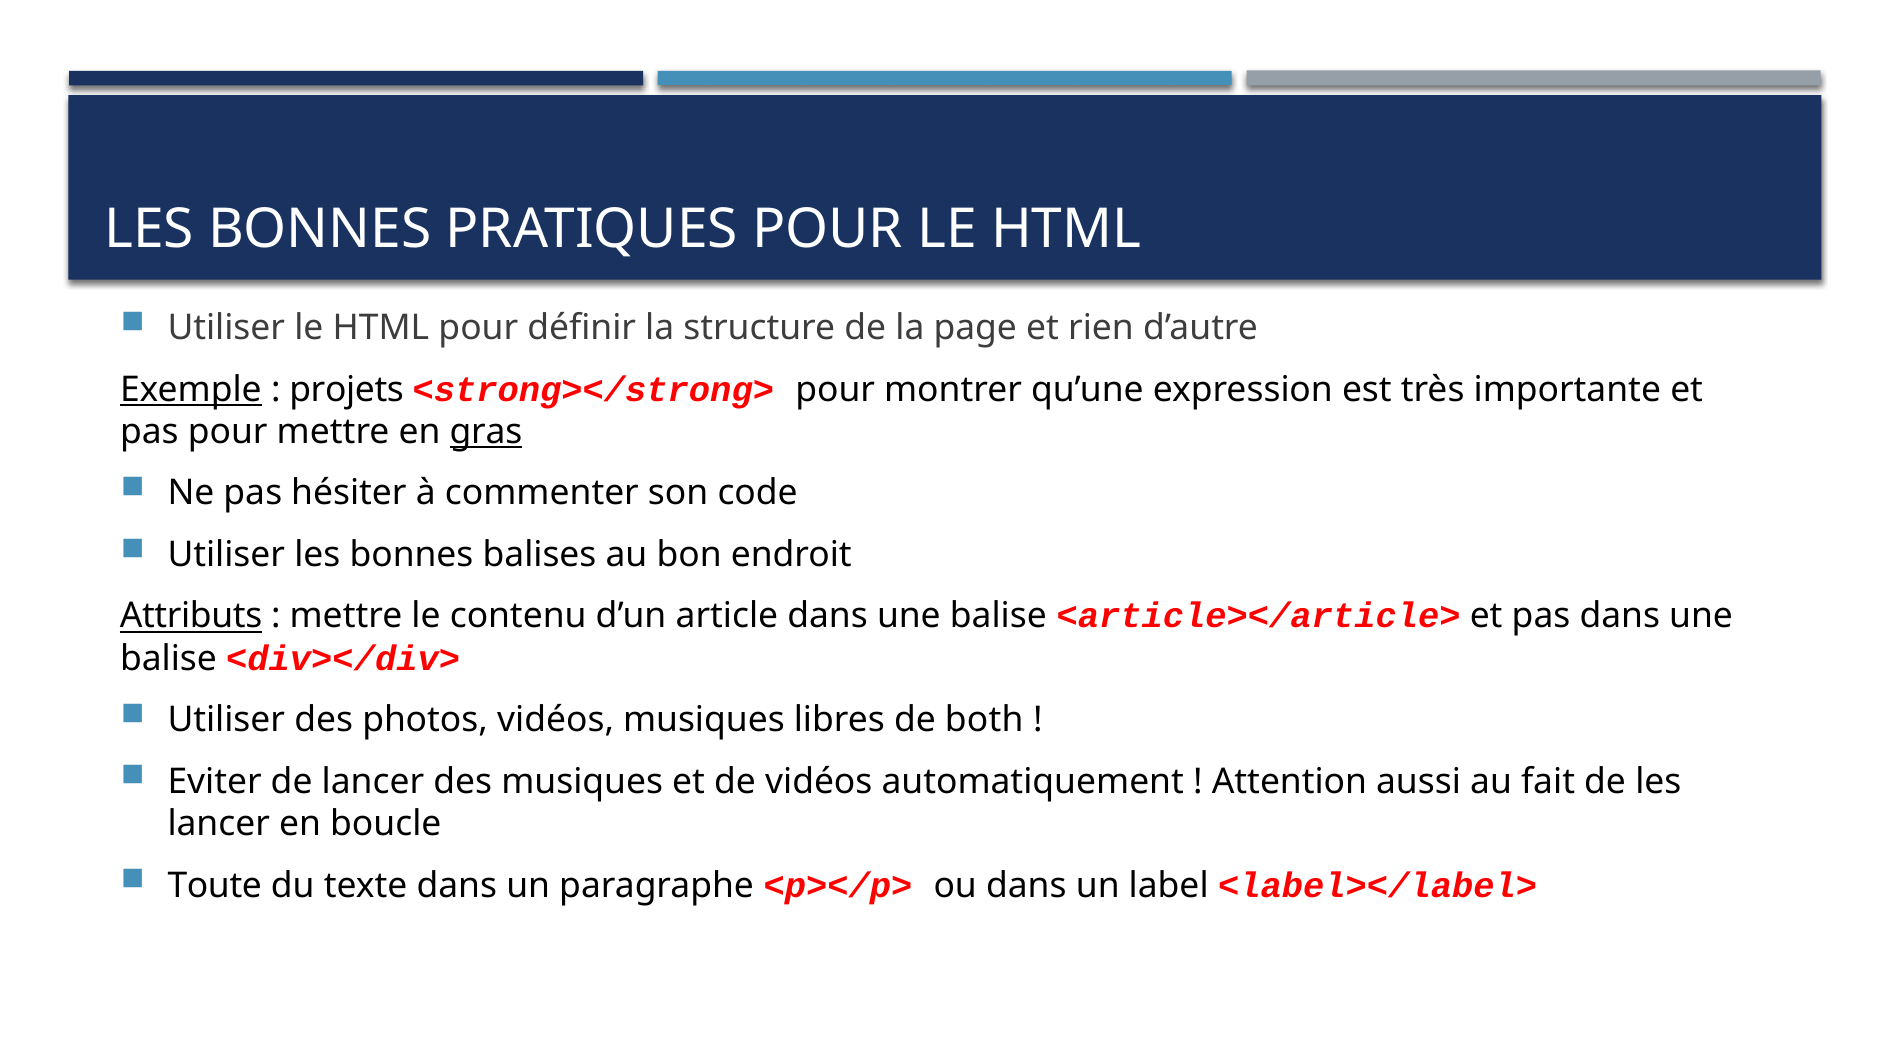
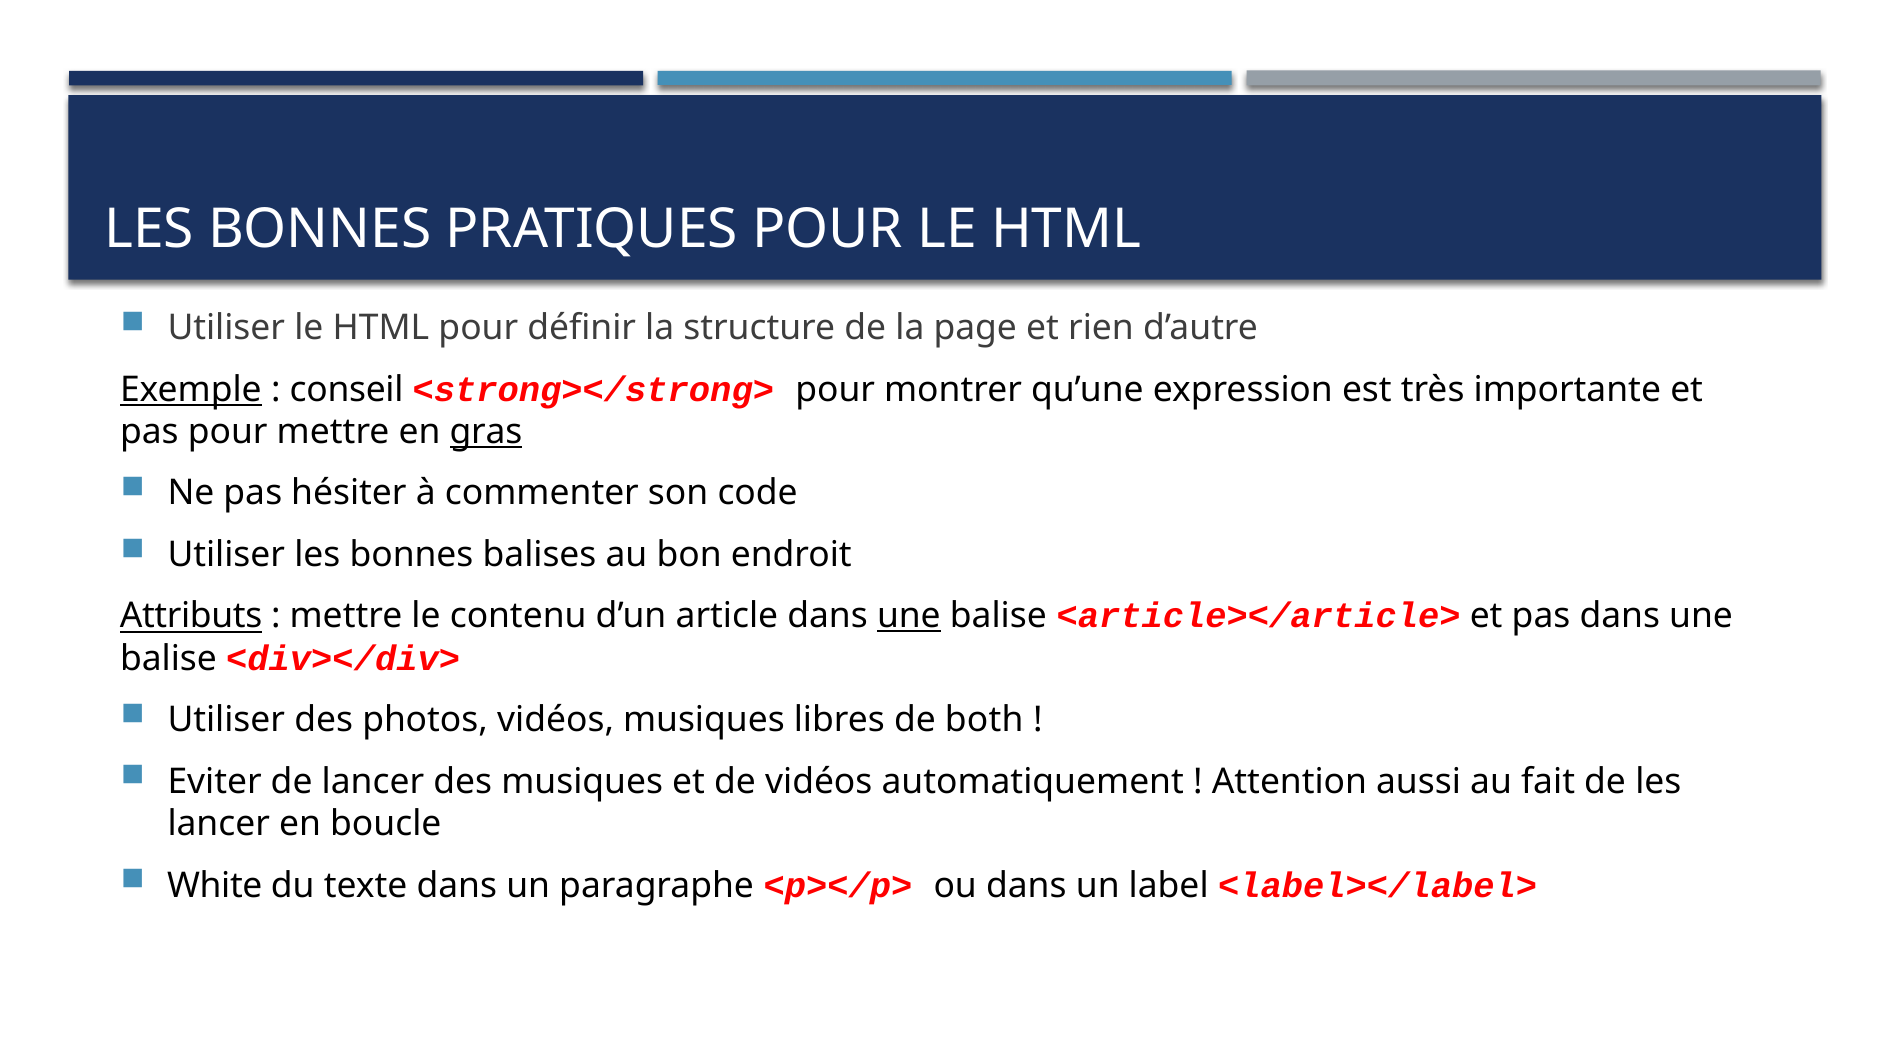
projets: projets -> conseil (347, 389)
une underline: none -> present (909, 616)
Toute: Toute -> White (215, 886)
